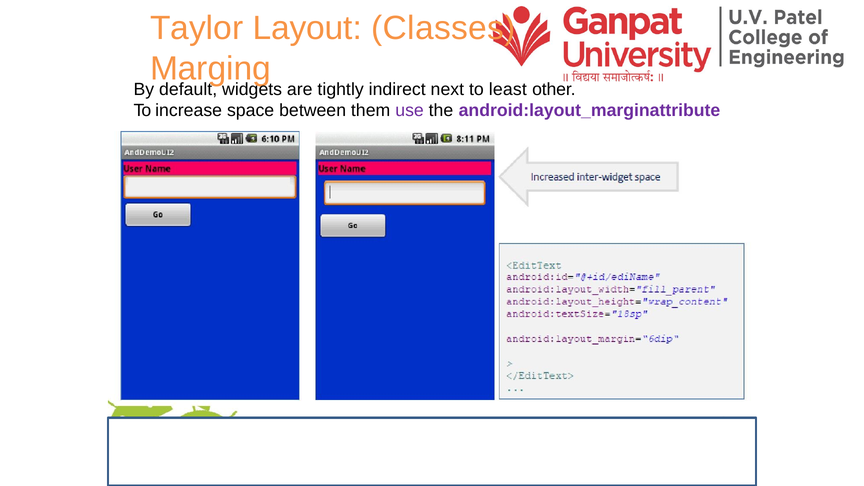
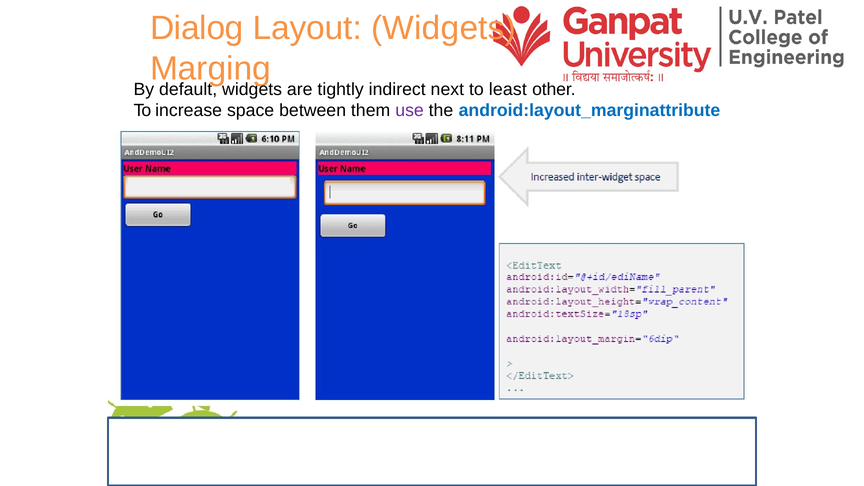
Taylor: Taylor -> Dialog (197, 28)
Layout Classes: Classes -> Widgets (444, 28)
android:layout_marginattribute colour: purple -> blue (589, 111)
